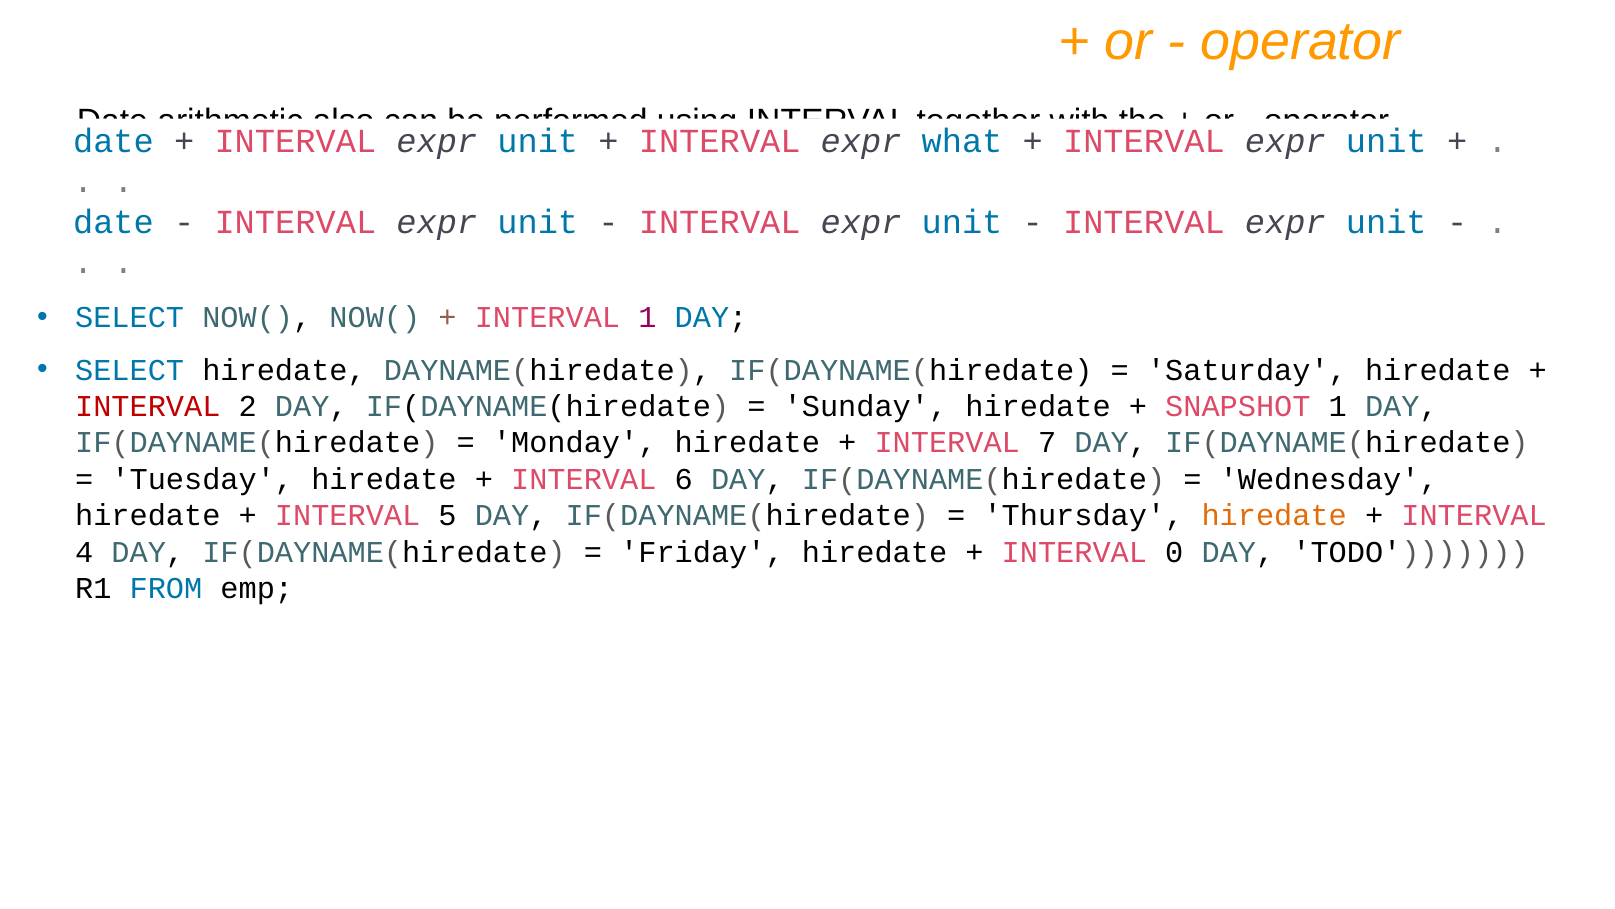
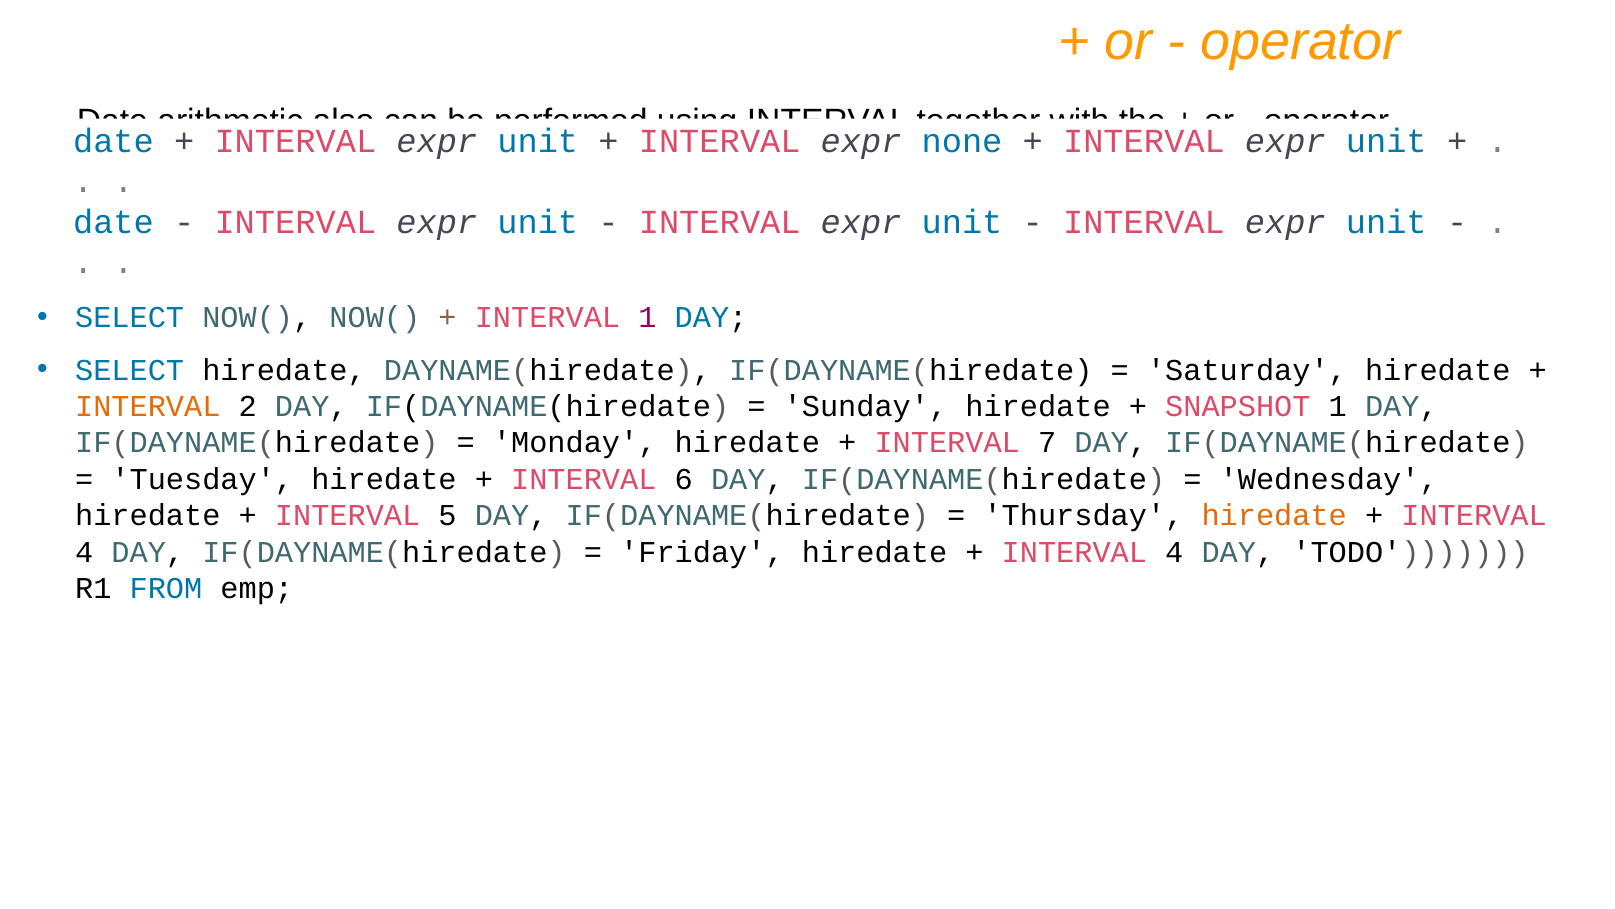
what: what -> none (962, 141)
INTERVAL colour: red -> orange (148, 406)
0: 0 -> 4 (1174, 552)
